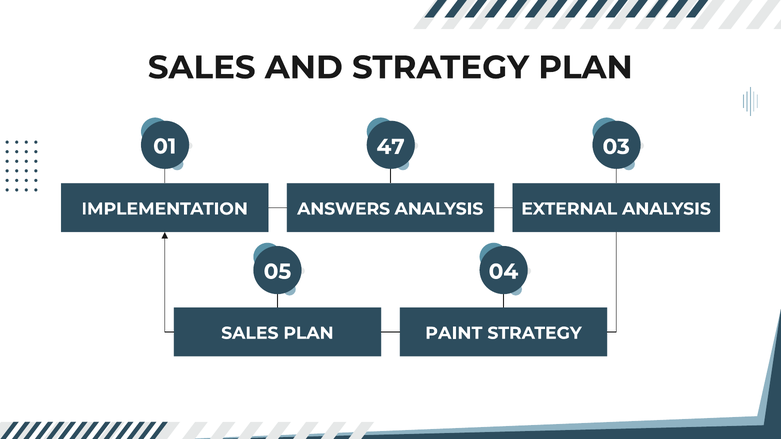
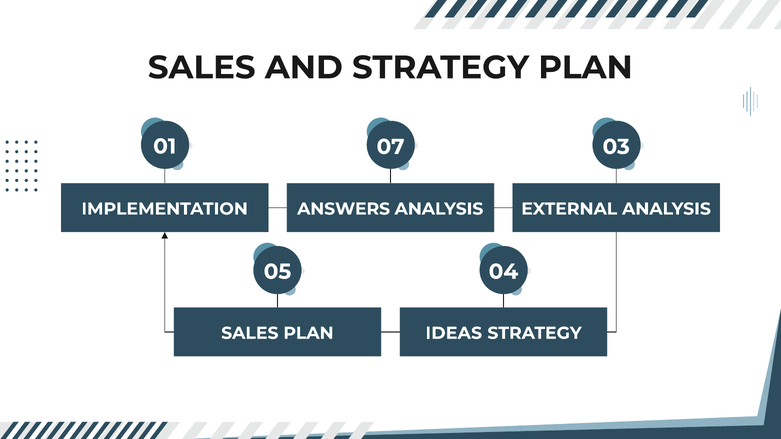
47: 47 -> 07 (391, 147)
PAINT: PAINT -> IDEAS (454, 333)
